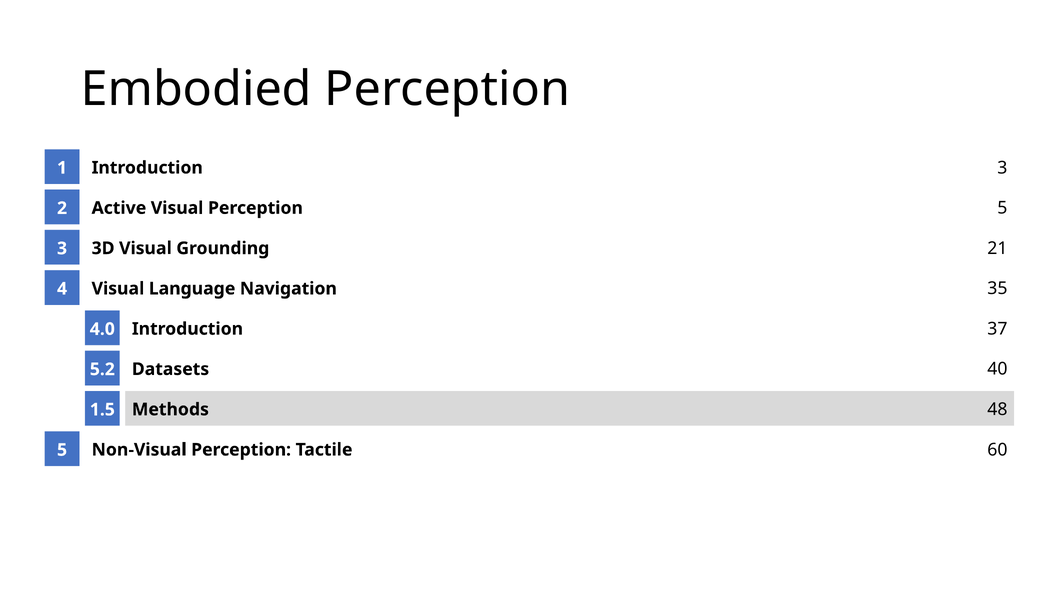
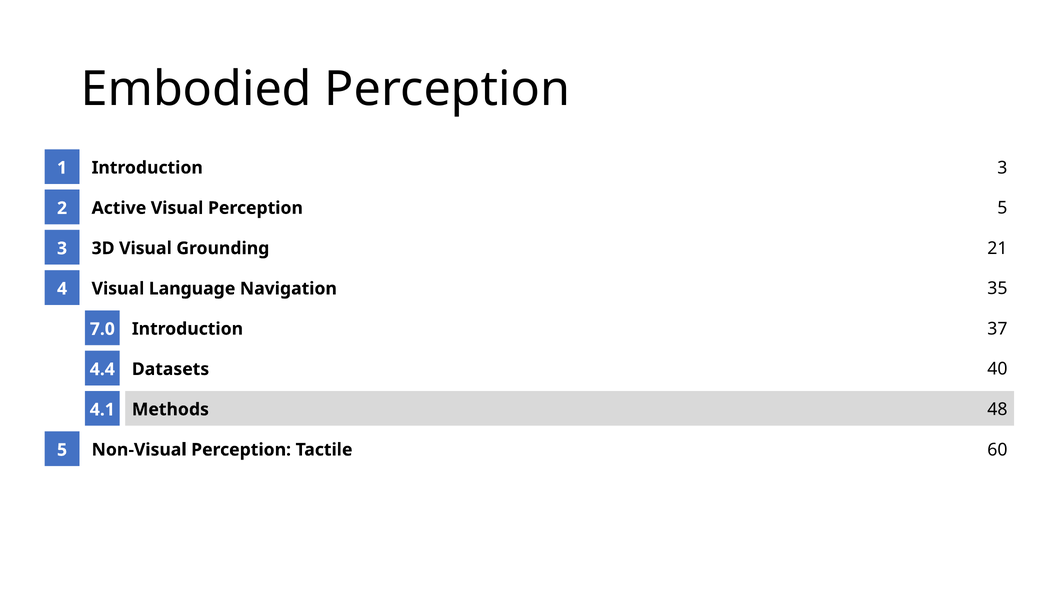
4.0: 4.0 -> 7.0 (102, 329)
5.2: 5.2 -> 4.4 (102, 369)
1.5: 1.5 -> 4.1 (102, 409)
